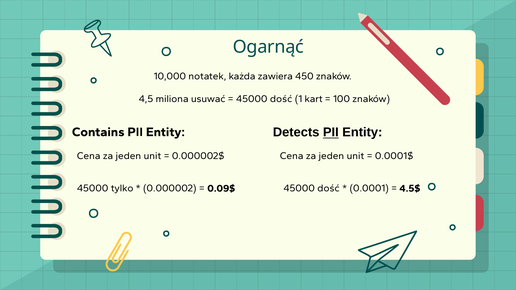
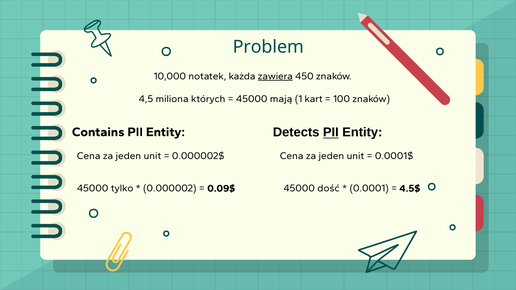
Ogarnąć: Ogarnąć -> Problem (268, 47)
zawiera underline: none -> present (275, 76)
usuwać: usuwać -> których (208, 99)
dość: dość -> mają (281, 99)
